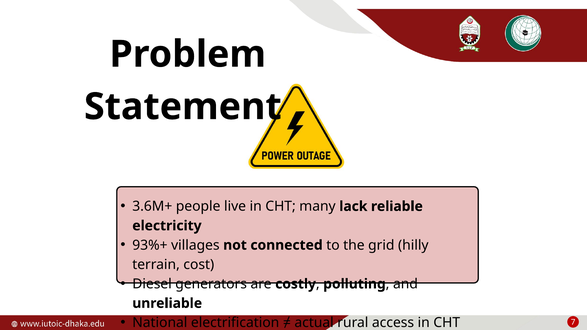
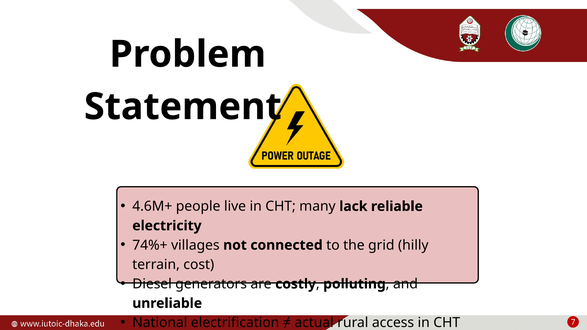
3.6M+: 3.6M+ -> 4.6M+ (152, 206)
93%+: 93%+ -> 74%+ (150, 245)
